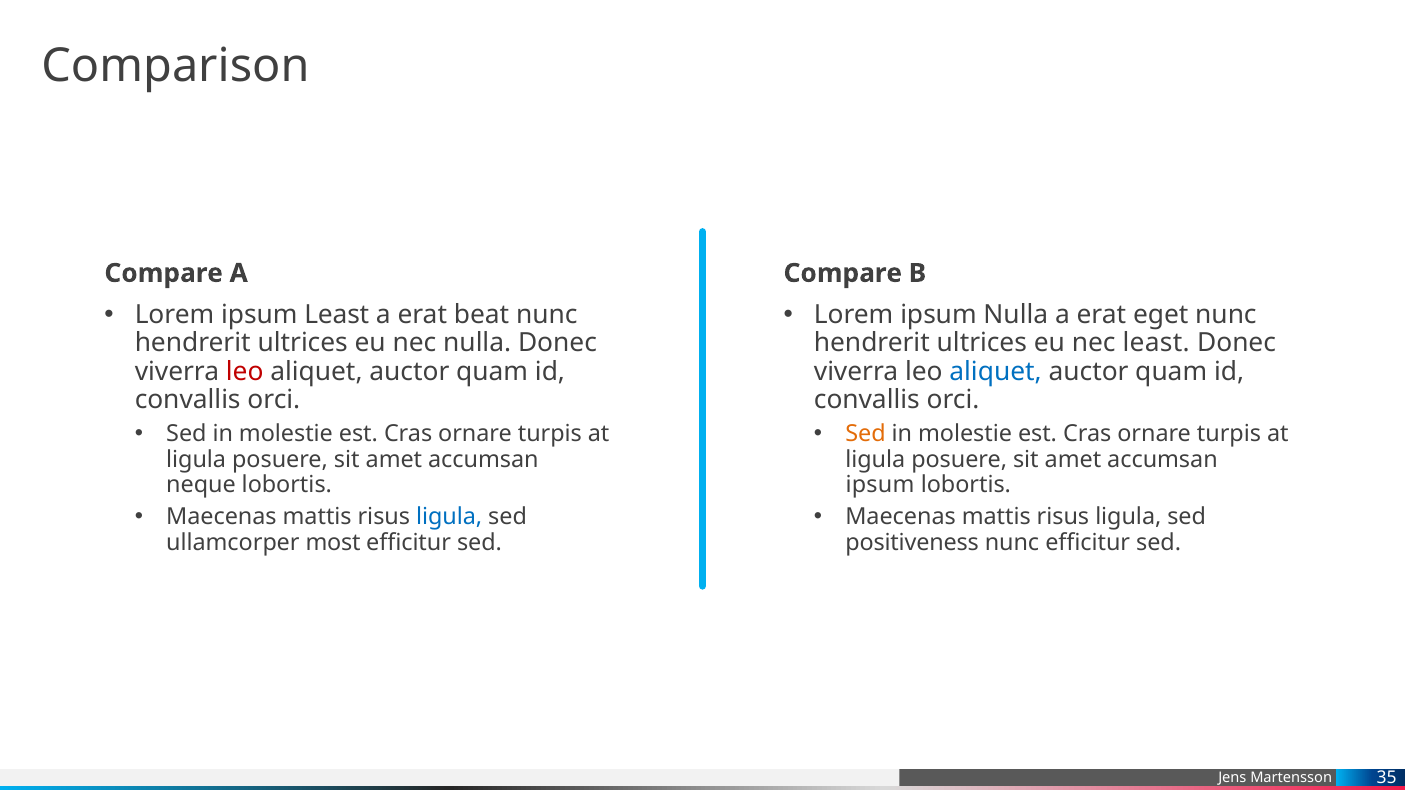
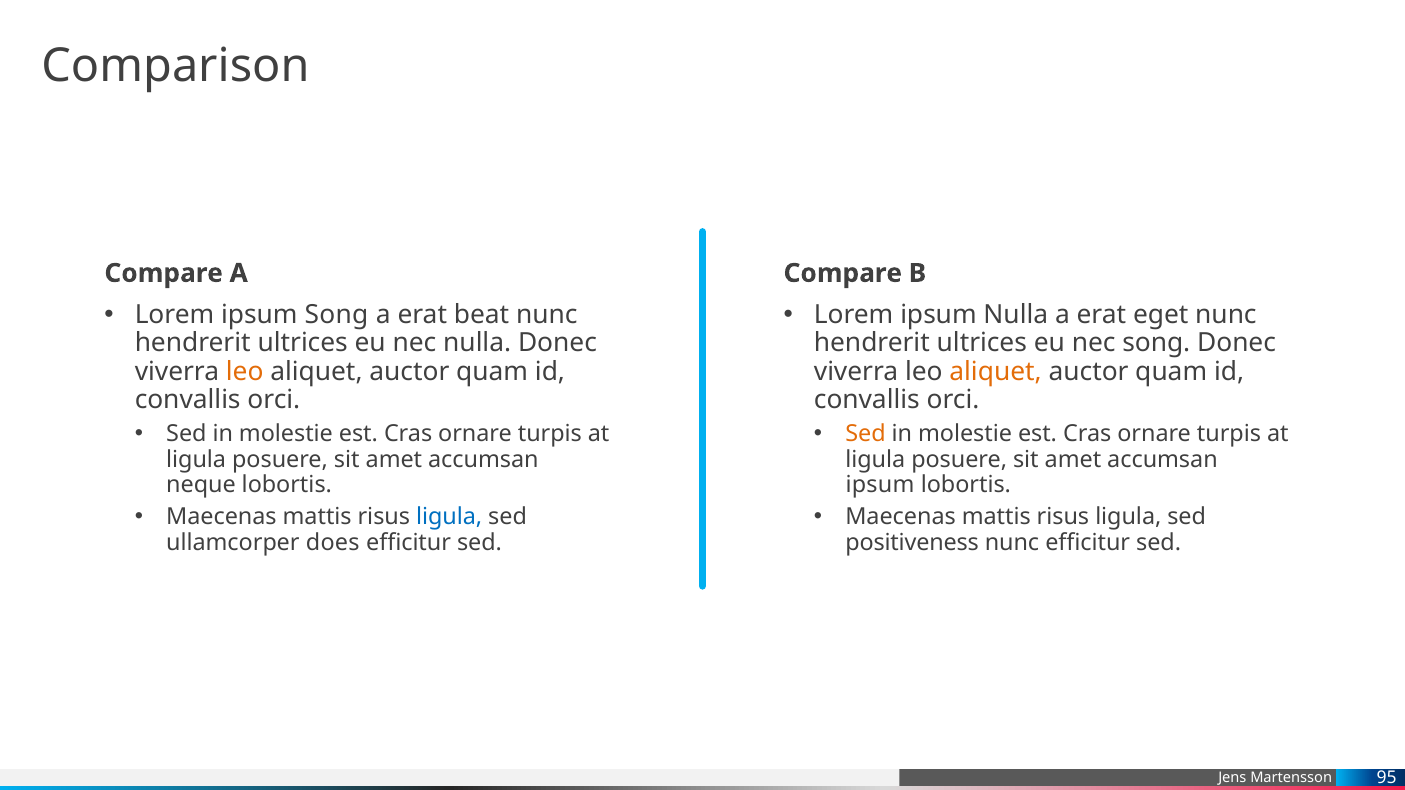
ipsum Least: Least -> Song (337, 315)
nec least: least -> song (1156, 343)
leo colour: red -> orange (245, 372)
aliquet colour: blue -> orange (996, 372)
most: most -> does (333, 543)
35: 35 -> 95 (1387, 778)
